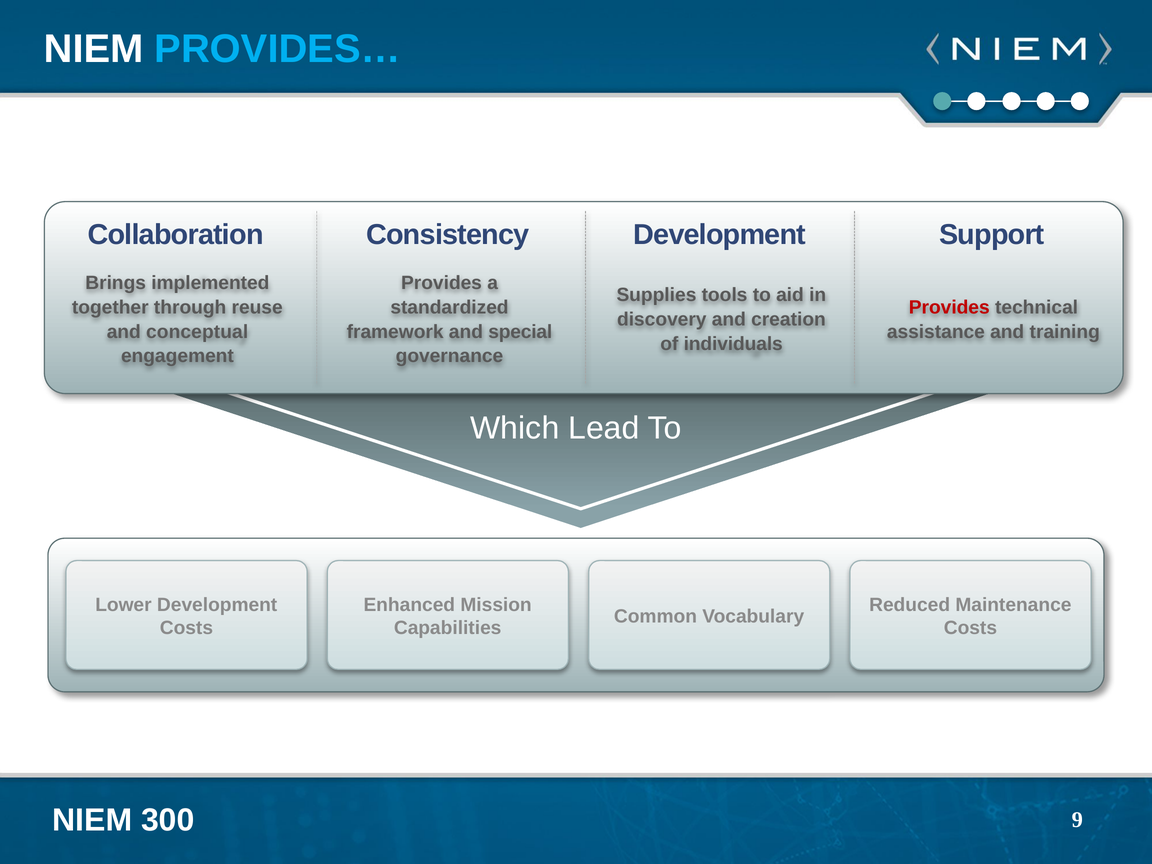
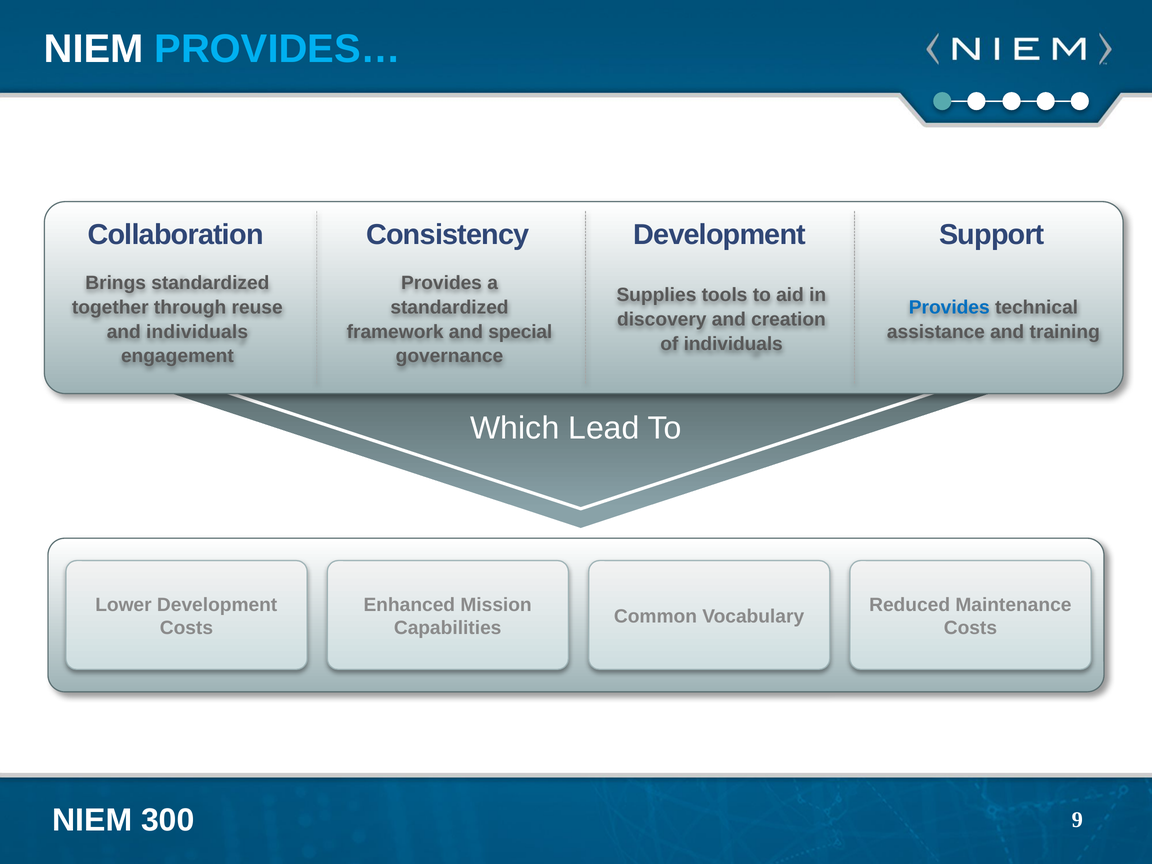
Brings implemented: implemented -> standardized (210, 283)
Provides colour: red -> blue (949, 307)
and conceptual: conceptual -> individuals (197, 332)
